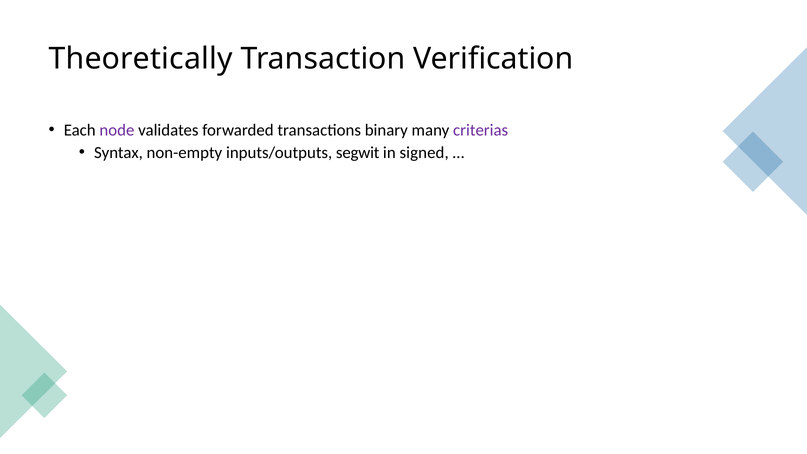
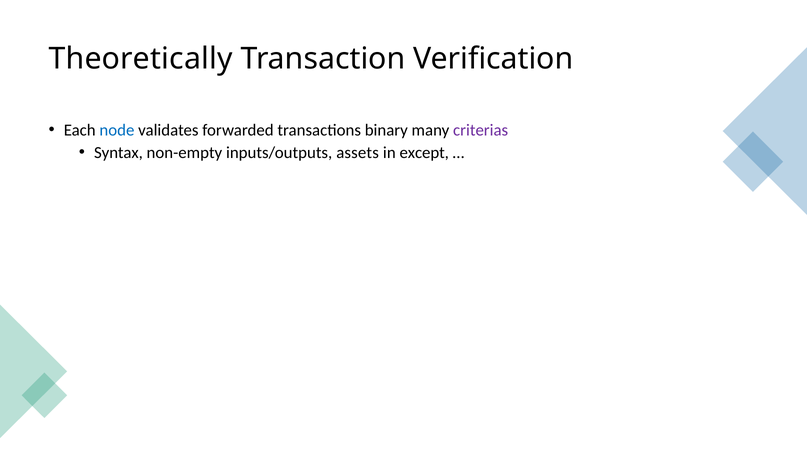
node colour: purple -> blue (117, 130)
segwit: segwit -> assets (358, 152)
signed: signed -> except (424, 152)
